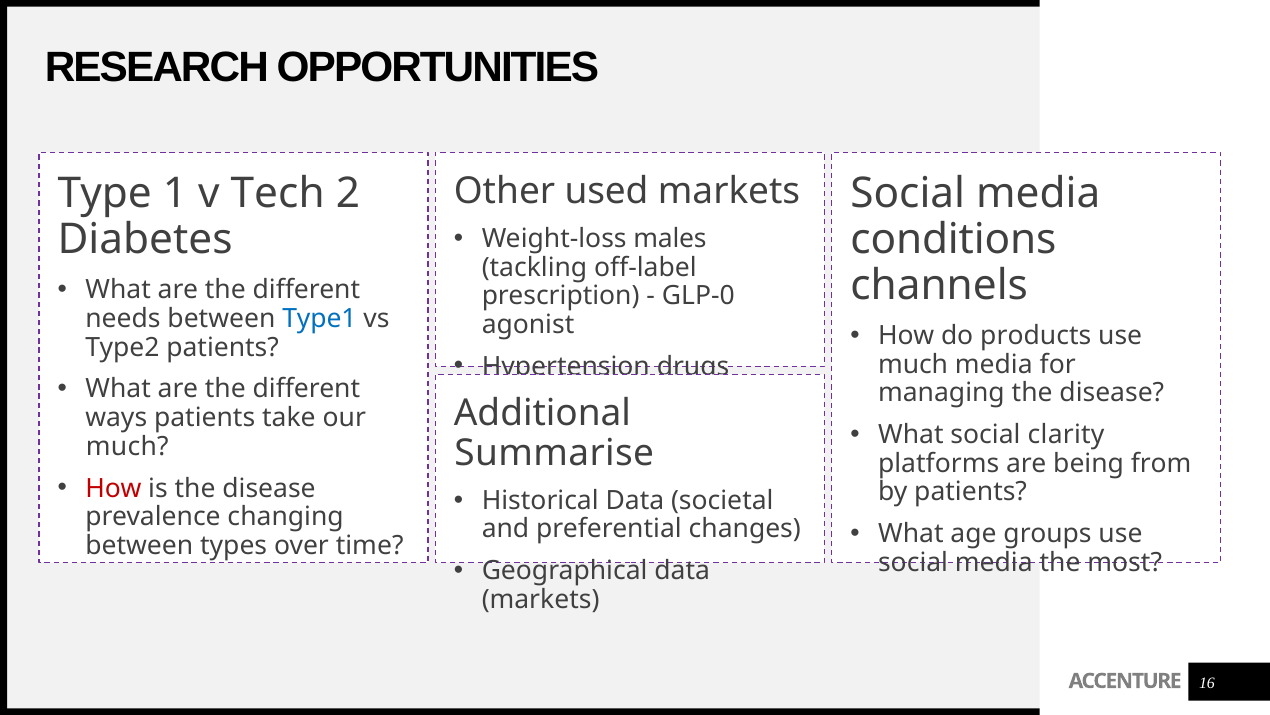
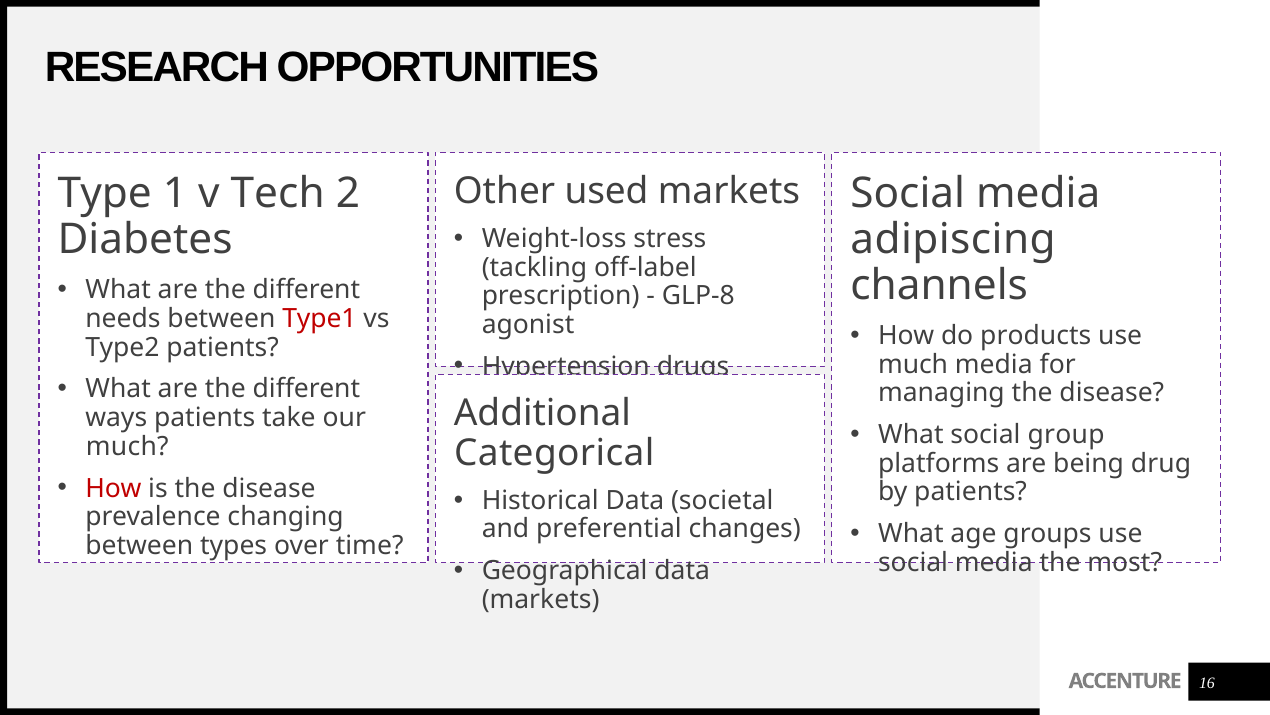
males: males -> stress (670, 238)
conditions: conditions -> adipiscing (953, 239)
GLP-0: GLP-0 -> GLP-8 (698, 296)
Type1 colour: blue -> red (319, 319)
clarity: clarity -> group (1066, 435)
Summarise: Summarise -> Categorical (554, 453)
from: from -> drug (1161, 463)
